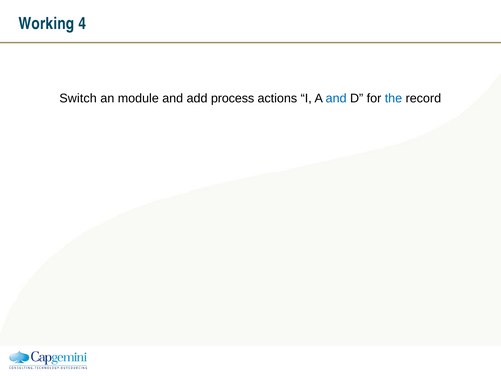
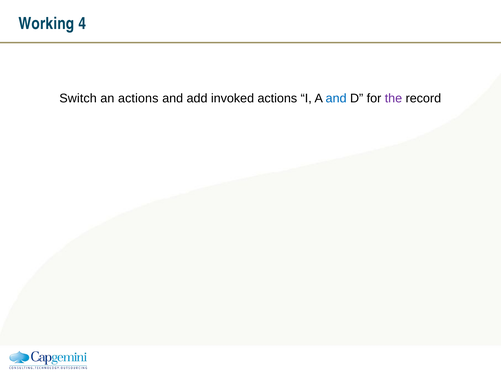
an module: module -> actions (138, 98)
process: process -> invoked (233, 98)
the colour: blue -> purple (393, 98)
